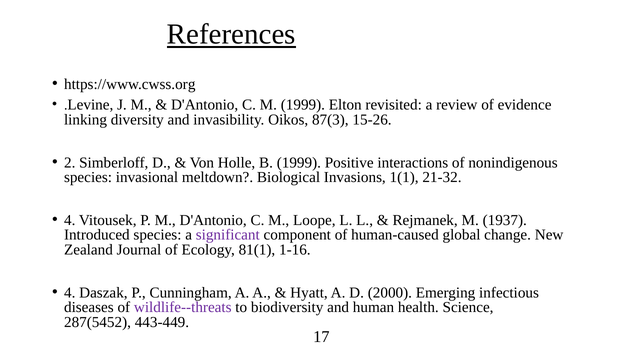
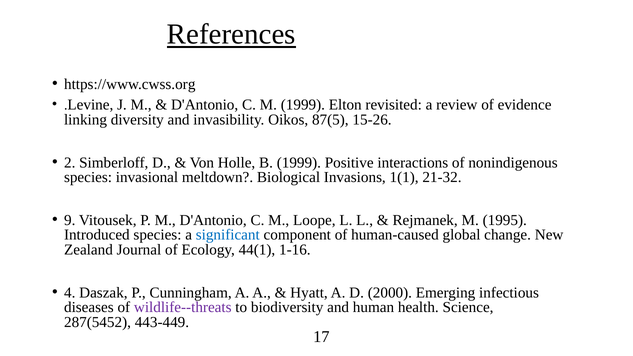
87(3: 87(3 -> 87(5 (330, 120)
4: 4 -> 9 (70, 220)
1937: 1937 -> 1995 (505, 220)
significant colour: purple -> blue (228, 235)
81(1: 81(1 -> 44(1 (257, 250)
